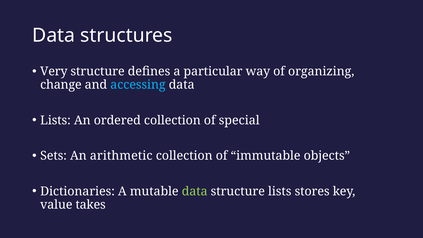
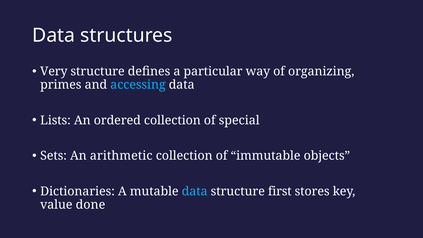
change: change -> primes (61, 85)
data colour: light green -> light blue (195, 191)
structure lists: lists -> first (280, 191)
takes: takes -> done (90, 205)
